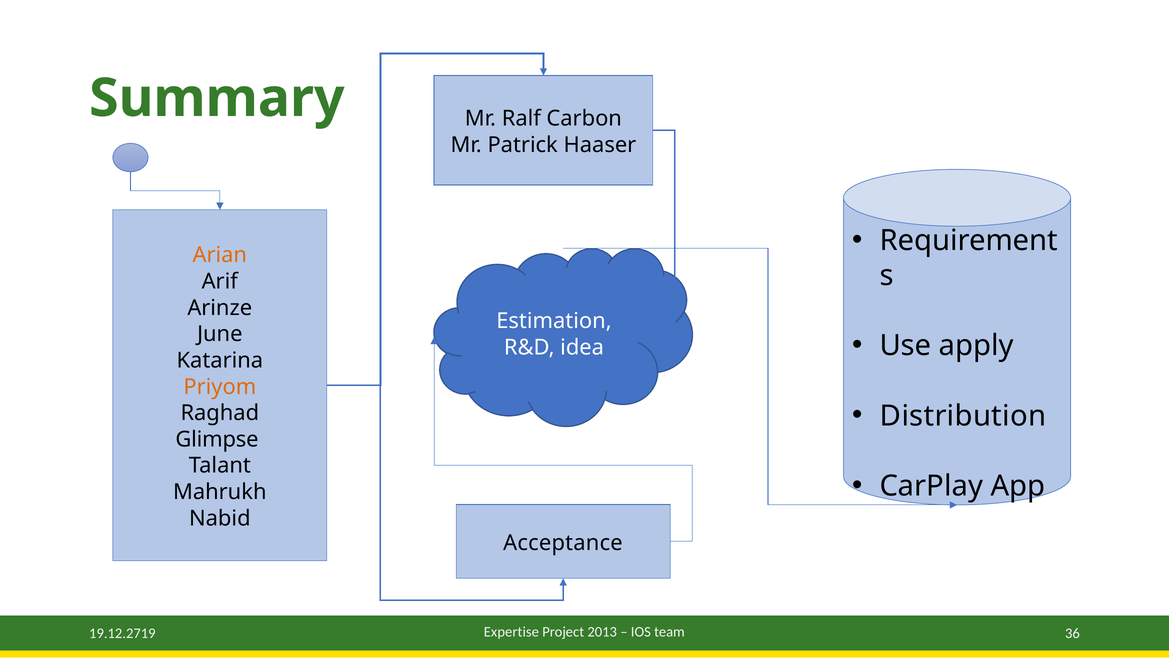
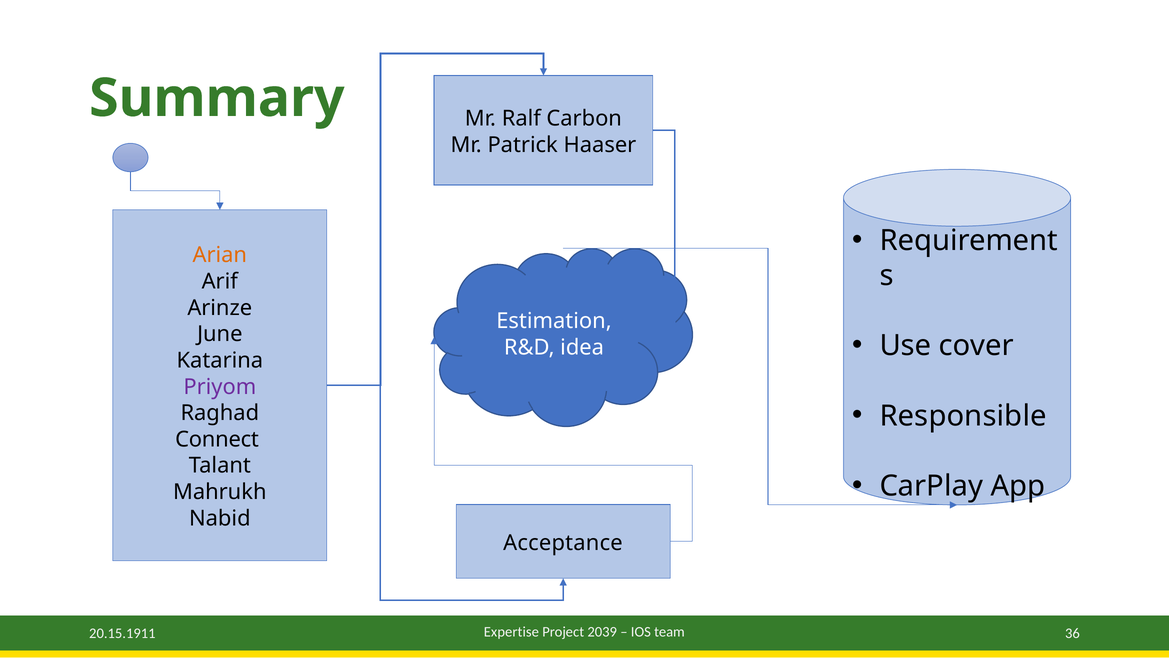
apply: apply -> cover (976, 346)
Priyom colour: orange -> purple (220, 387)
Distribution: Distribution -> Responsible (963, 416)
Glimpse: Glimpse -> Connect (217, 439)
2013: 2013 -> 2039 (602, 631)
19.12.2719: 19.12.2719 -> 20.15.1911 (122, 633)
